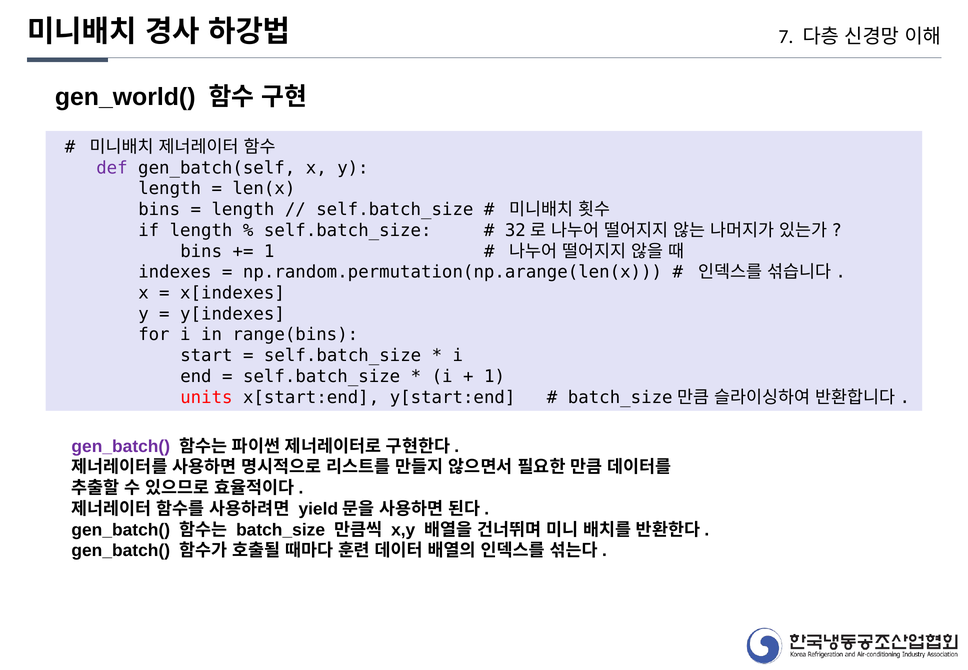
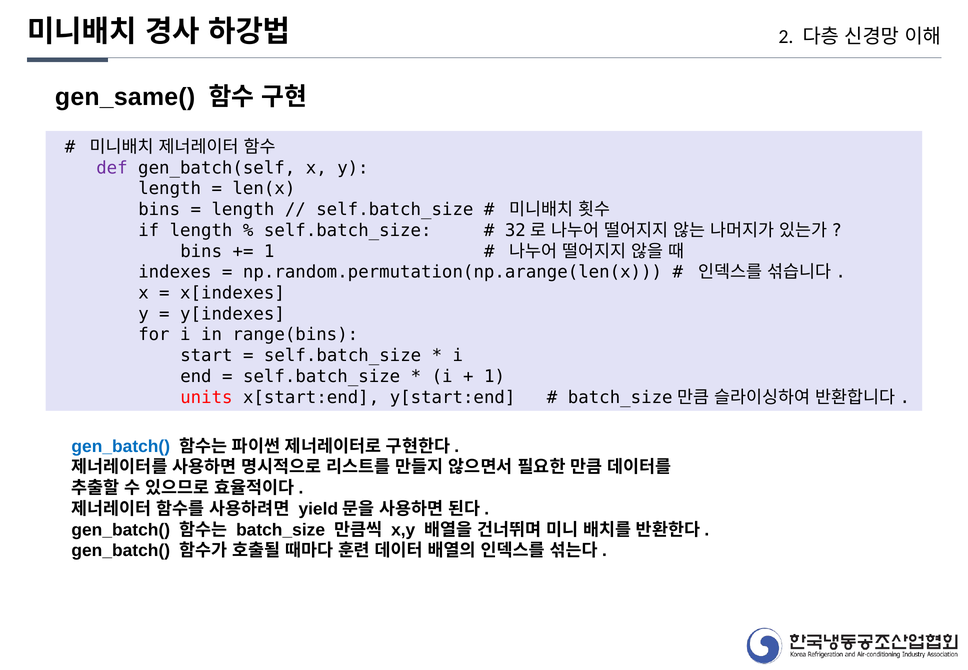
7: 7 -> 2 (786, 37)
gen_world(: gen_world( -> gen_same( (125, 97)
gen_batch( colour: purple -> blue (121, 446)
